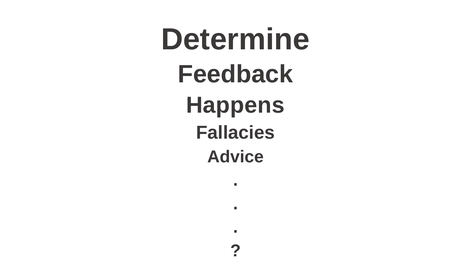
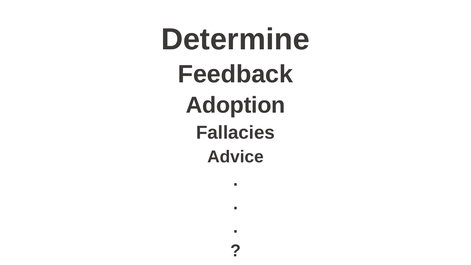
Happens: Happens -> Adoption (236, 105)
